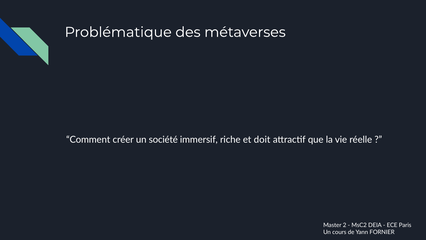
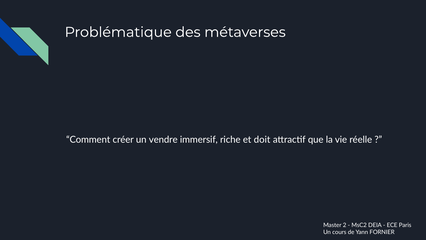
société: société -> vendre (163, 140)
